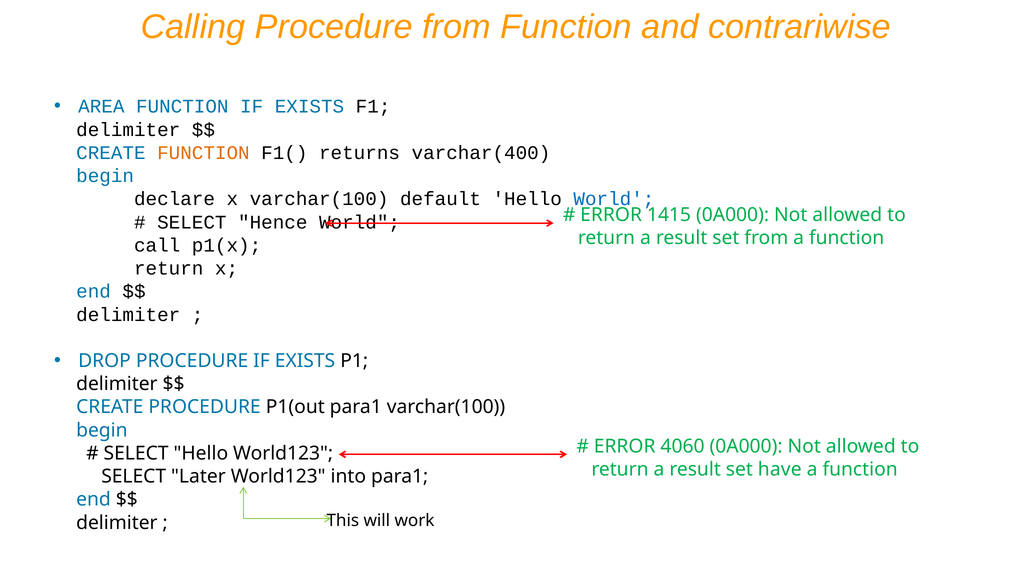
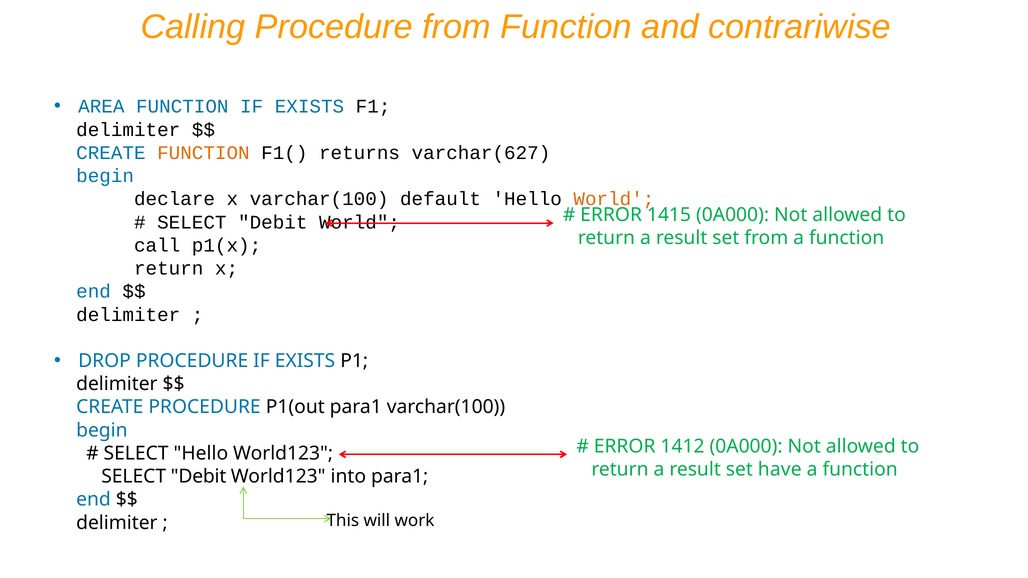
varchar(400: varchar(400 -> varchar(627 (481, 153)
World colour: blue -> orange (614, 199)
Hence: Hence -> Debit (273, 222)
4060: 4060 -> 1412 (683, 446)
Later: Later -> Debit (199, 477)
